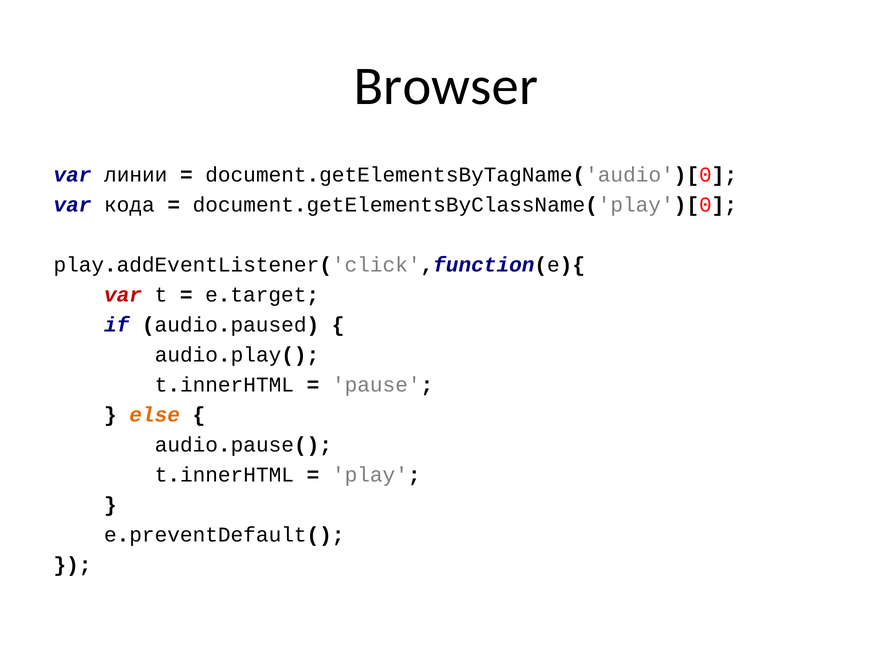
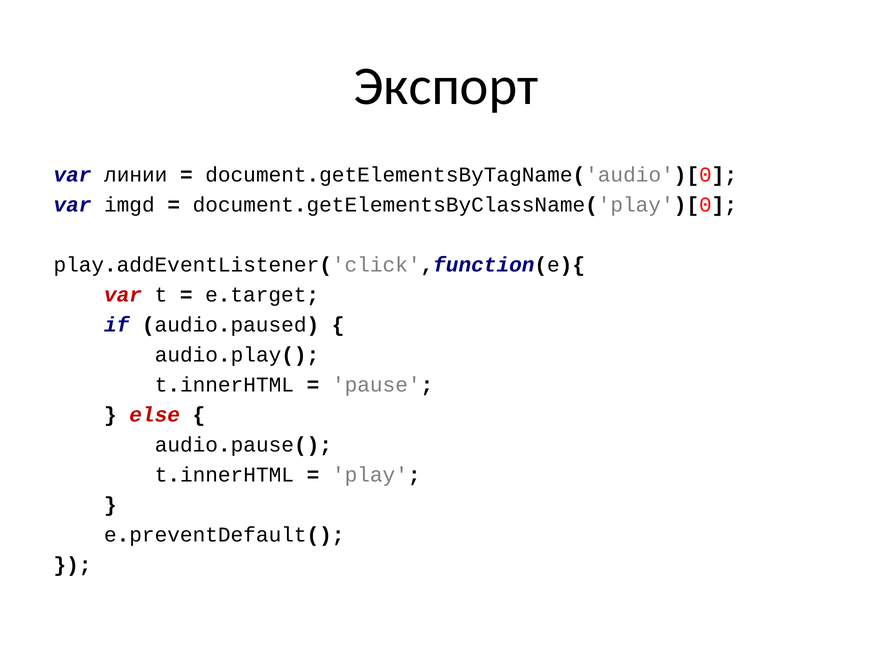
Browser: Browser -> Экспорт (446, 86)
кода: кода -> imgd (129, 205)
else colour: orange -> red (155, 415)
